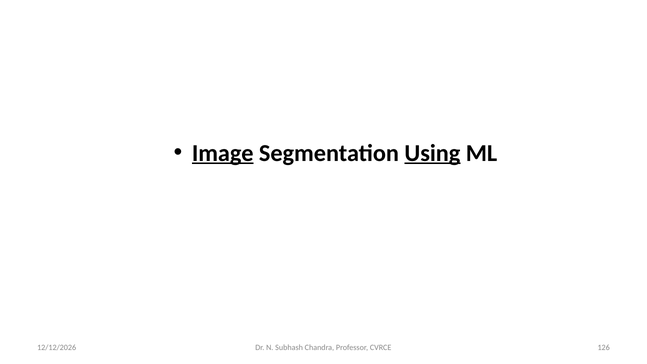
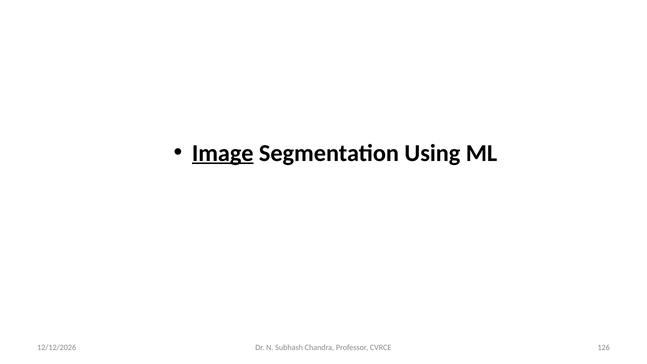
Using underline: present -> none (432, 153)
